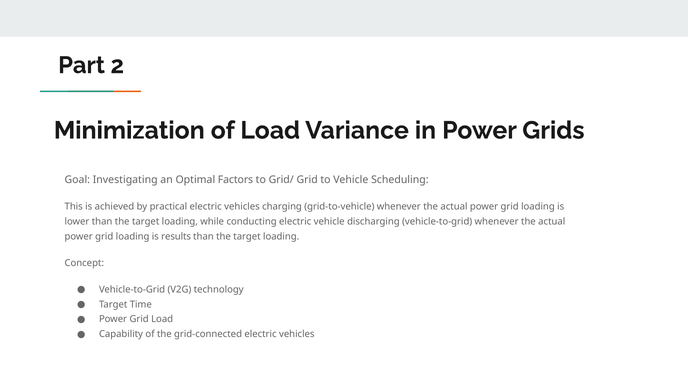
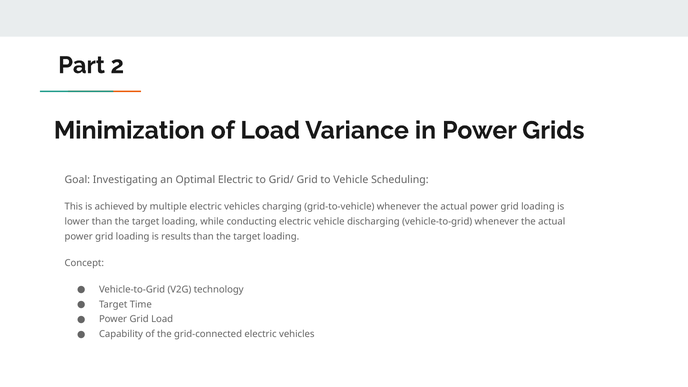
Optimal Factors: Factors -> Electric (235, 180)
practical: practical -> multiple (168, 207)
